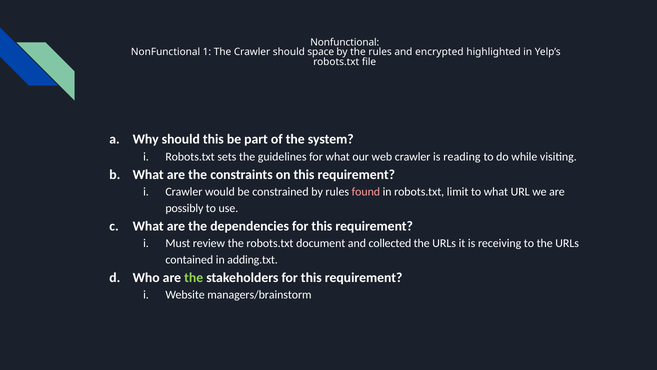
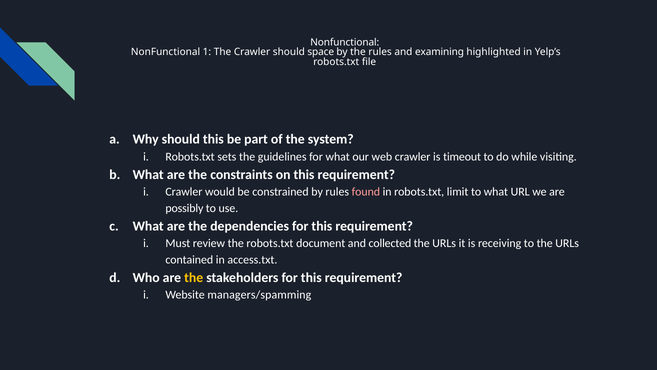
encrypted: encrypted -> examining (439, 52)
reading: reading -> timeout (462, 157)
adding.txt: adding.txt -> access.txt (252, 259)
the colour: light green -> yellow (194, 277)
managers/brainstorm: managers/brainstorm -> managers/spamming (259, 295)
